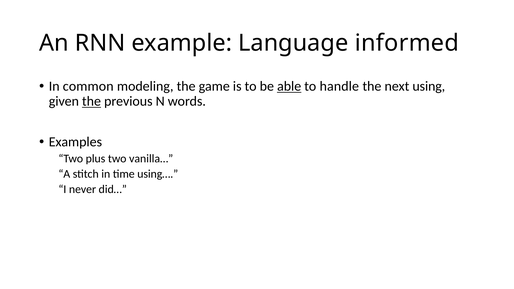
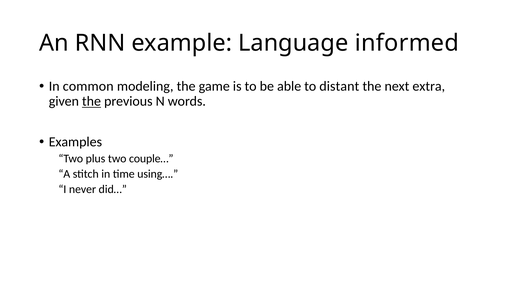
able underline: present -> none (289, 86)
handle: handle -> distant (339, 86)
using: using -> extra (429, 86)
vanilla…: vanilla… -> couple… (151, 159)
